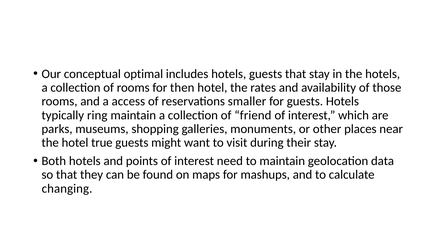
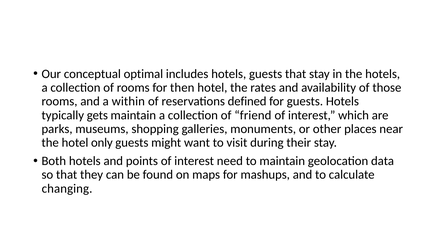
access: access -> within (128, 101)
smaller: smaller -> defined (247, 101)
ring: ring -> gets (97, 115)
true: true -> only (102, 143)
